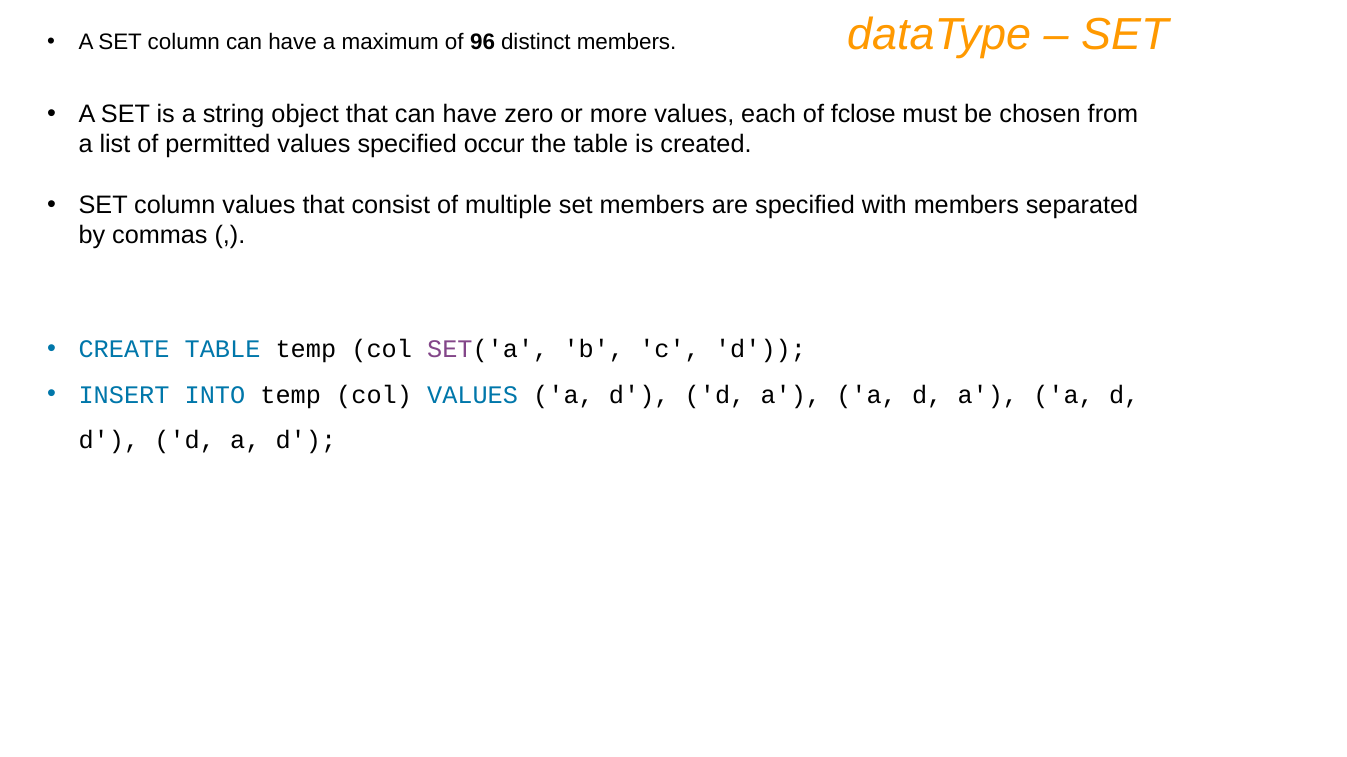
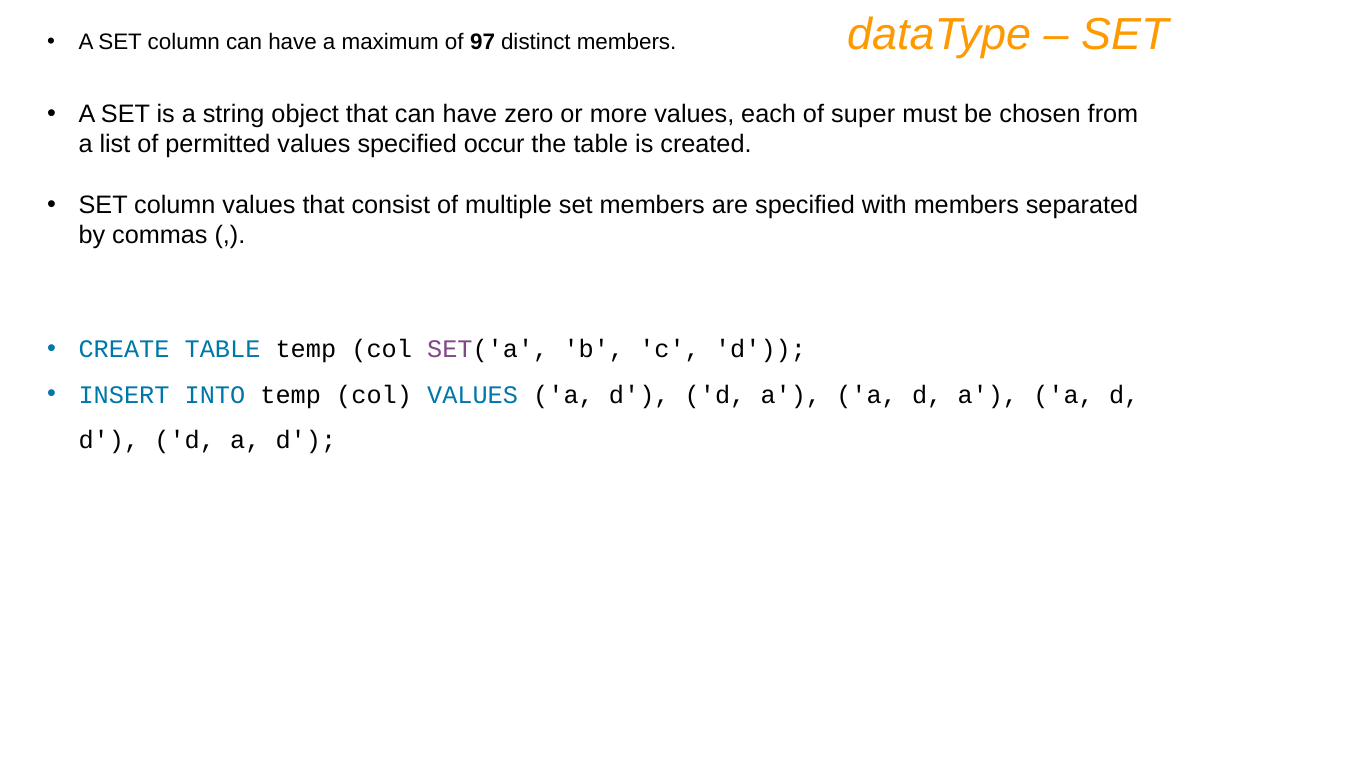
96: 96 -> 97 (483, 43)
fclose: fclose -> super (863, 114)
